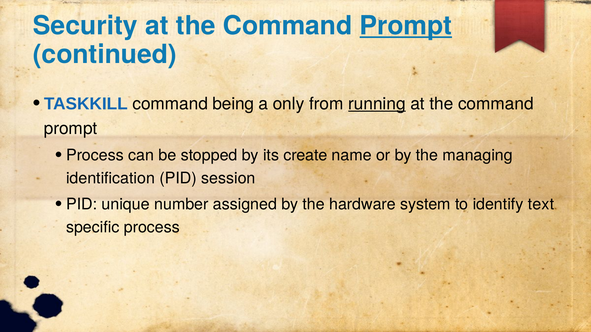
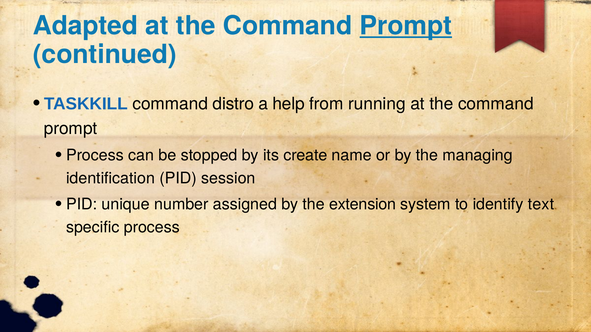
Security: Security -> Adapted (85, 26)
being: being -> distro (233, 104)
only: only -> help (289, 104)
running underline: present -> none (377, 104)
hardware: hardware -> extension (363, 205)
